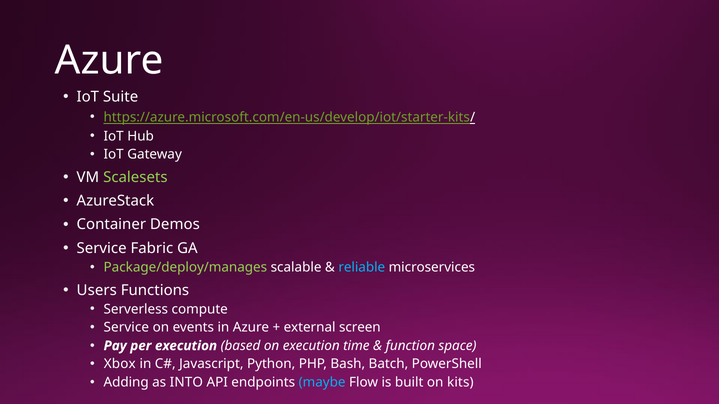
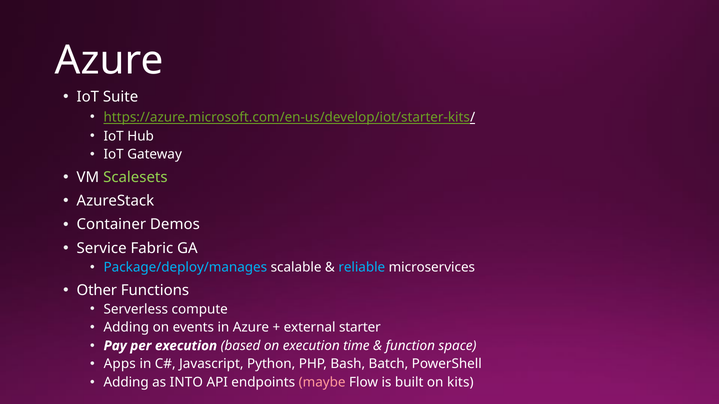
Package/deploy/manages colour: light green -> light blue (185, 268)
Users: Users -> Other (97, 290)
Service: Service -> Adding (126, 328)
screen: screen -> starter (360, 328)
Xbox: Xbox -> Apps (120, 364)
maybe colour: light blue -> pink (322, 383)
